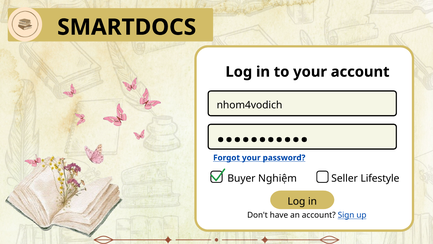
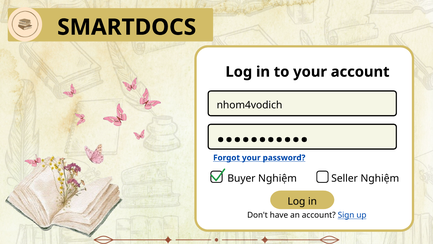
Seller Lifestyle: Lifestyle -> Nghiệm (380, 178)
